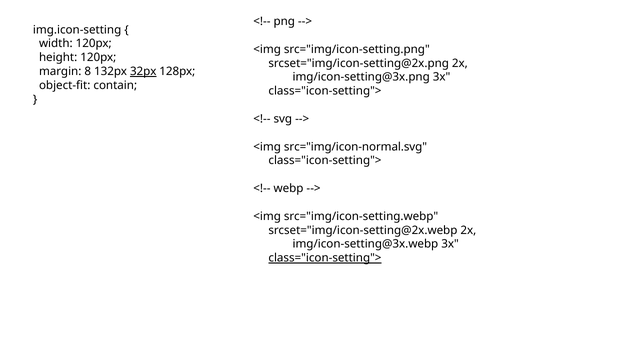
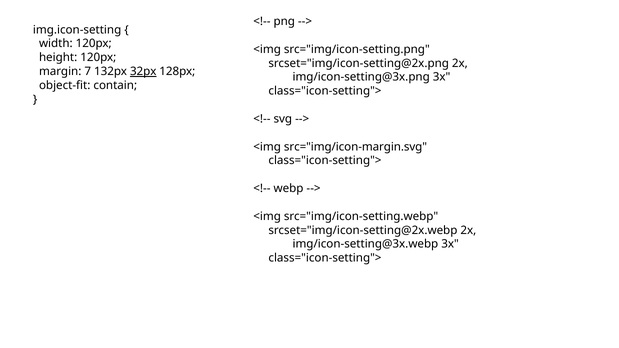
8: 8 -> 7 (88, 71)
src="img/icon-normal.svg: src="img/icon-normal.svg -> src="img/icon-margin.svg (355, 147)
class="icon-setting"> underline: present -> none (325, 258)
